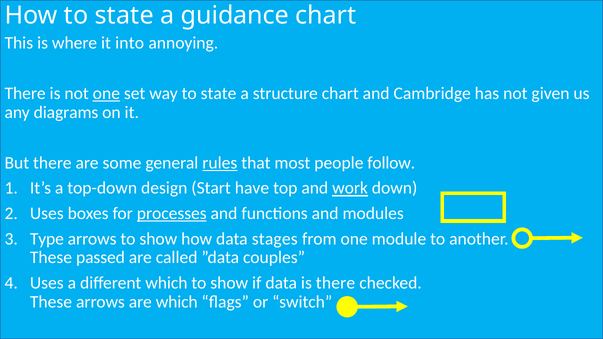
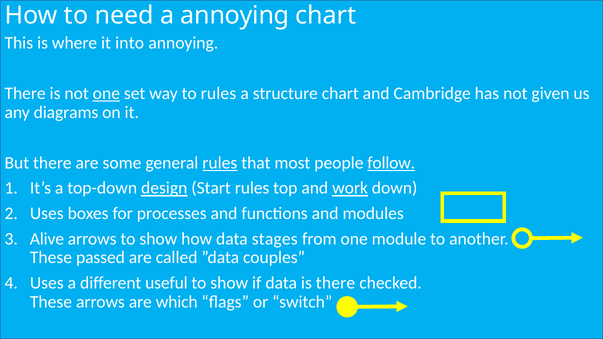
How to state: state -> need (124, 16)
a guidance: guidance -> annoying (235, 16)
way to state: state -> rules (218, 93)
follow underline: none -> present (391, 163)
design underline: none -> present (164, 188)
Start have: have -> rules (252, 188)
processes underline: present -> none (172, 214)
Type: Type -> Alive (47, 239)
different which: which -> useful (166, 283)
